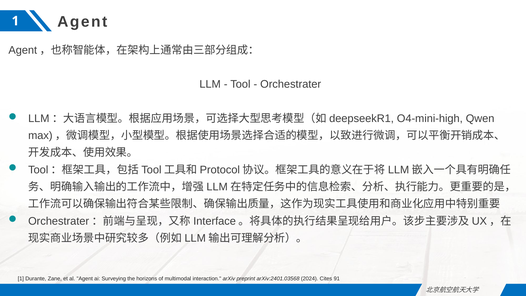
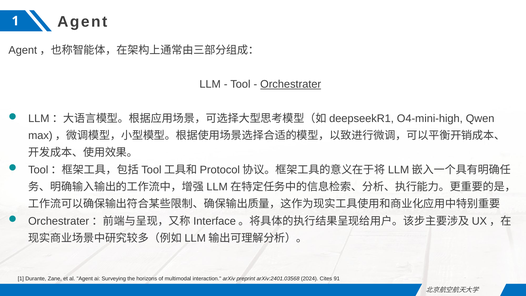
Orchestrater underline: none -> present (291, 84)
